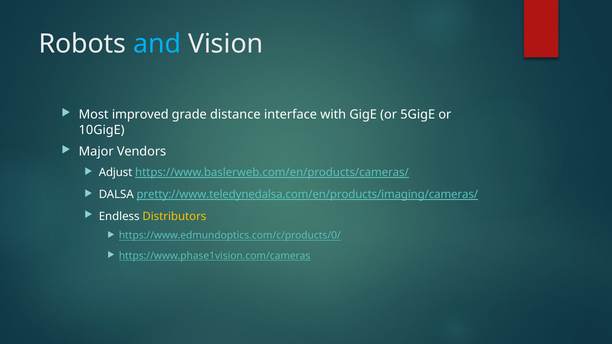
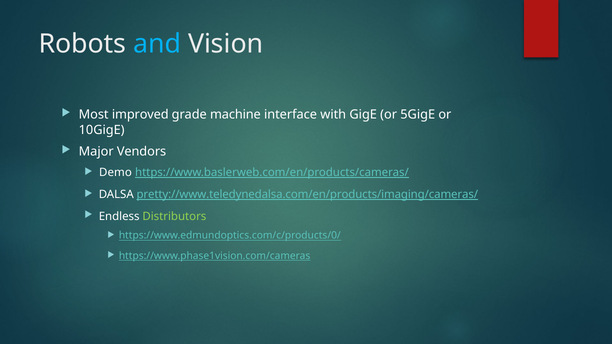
distance: distance -> machine (235, 115)
Adjust: Adjust -> Demo (115, 172)
Distributors colour: yellow -> light green (174, 216)
